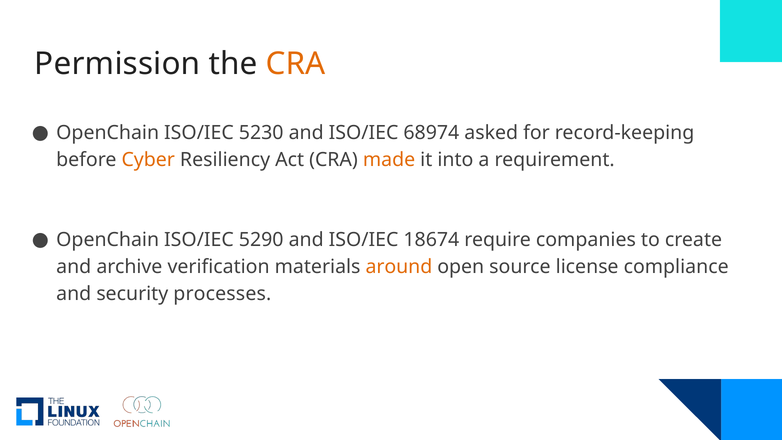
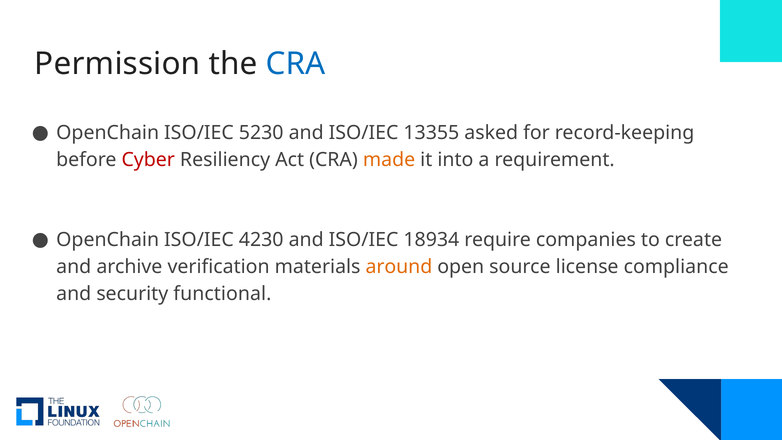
CRA colour: orange -> blue (295, 64)
68974: 68974 -> 13355 (431, 133)
Cyber colour: orange -> red (148, 160)
5290: 5290 -> 4230 (261, 240)
18674: 18674 -> 18934 (431, 240)
processes: processes -> functional (222, 294)
